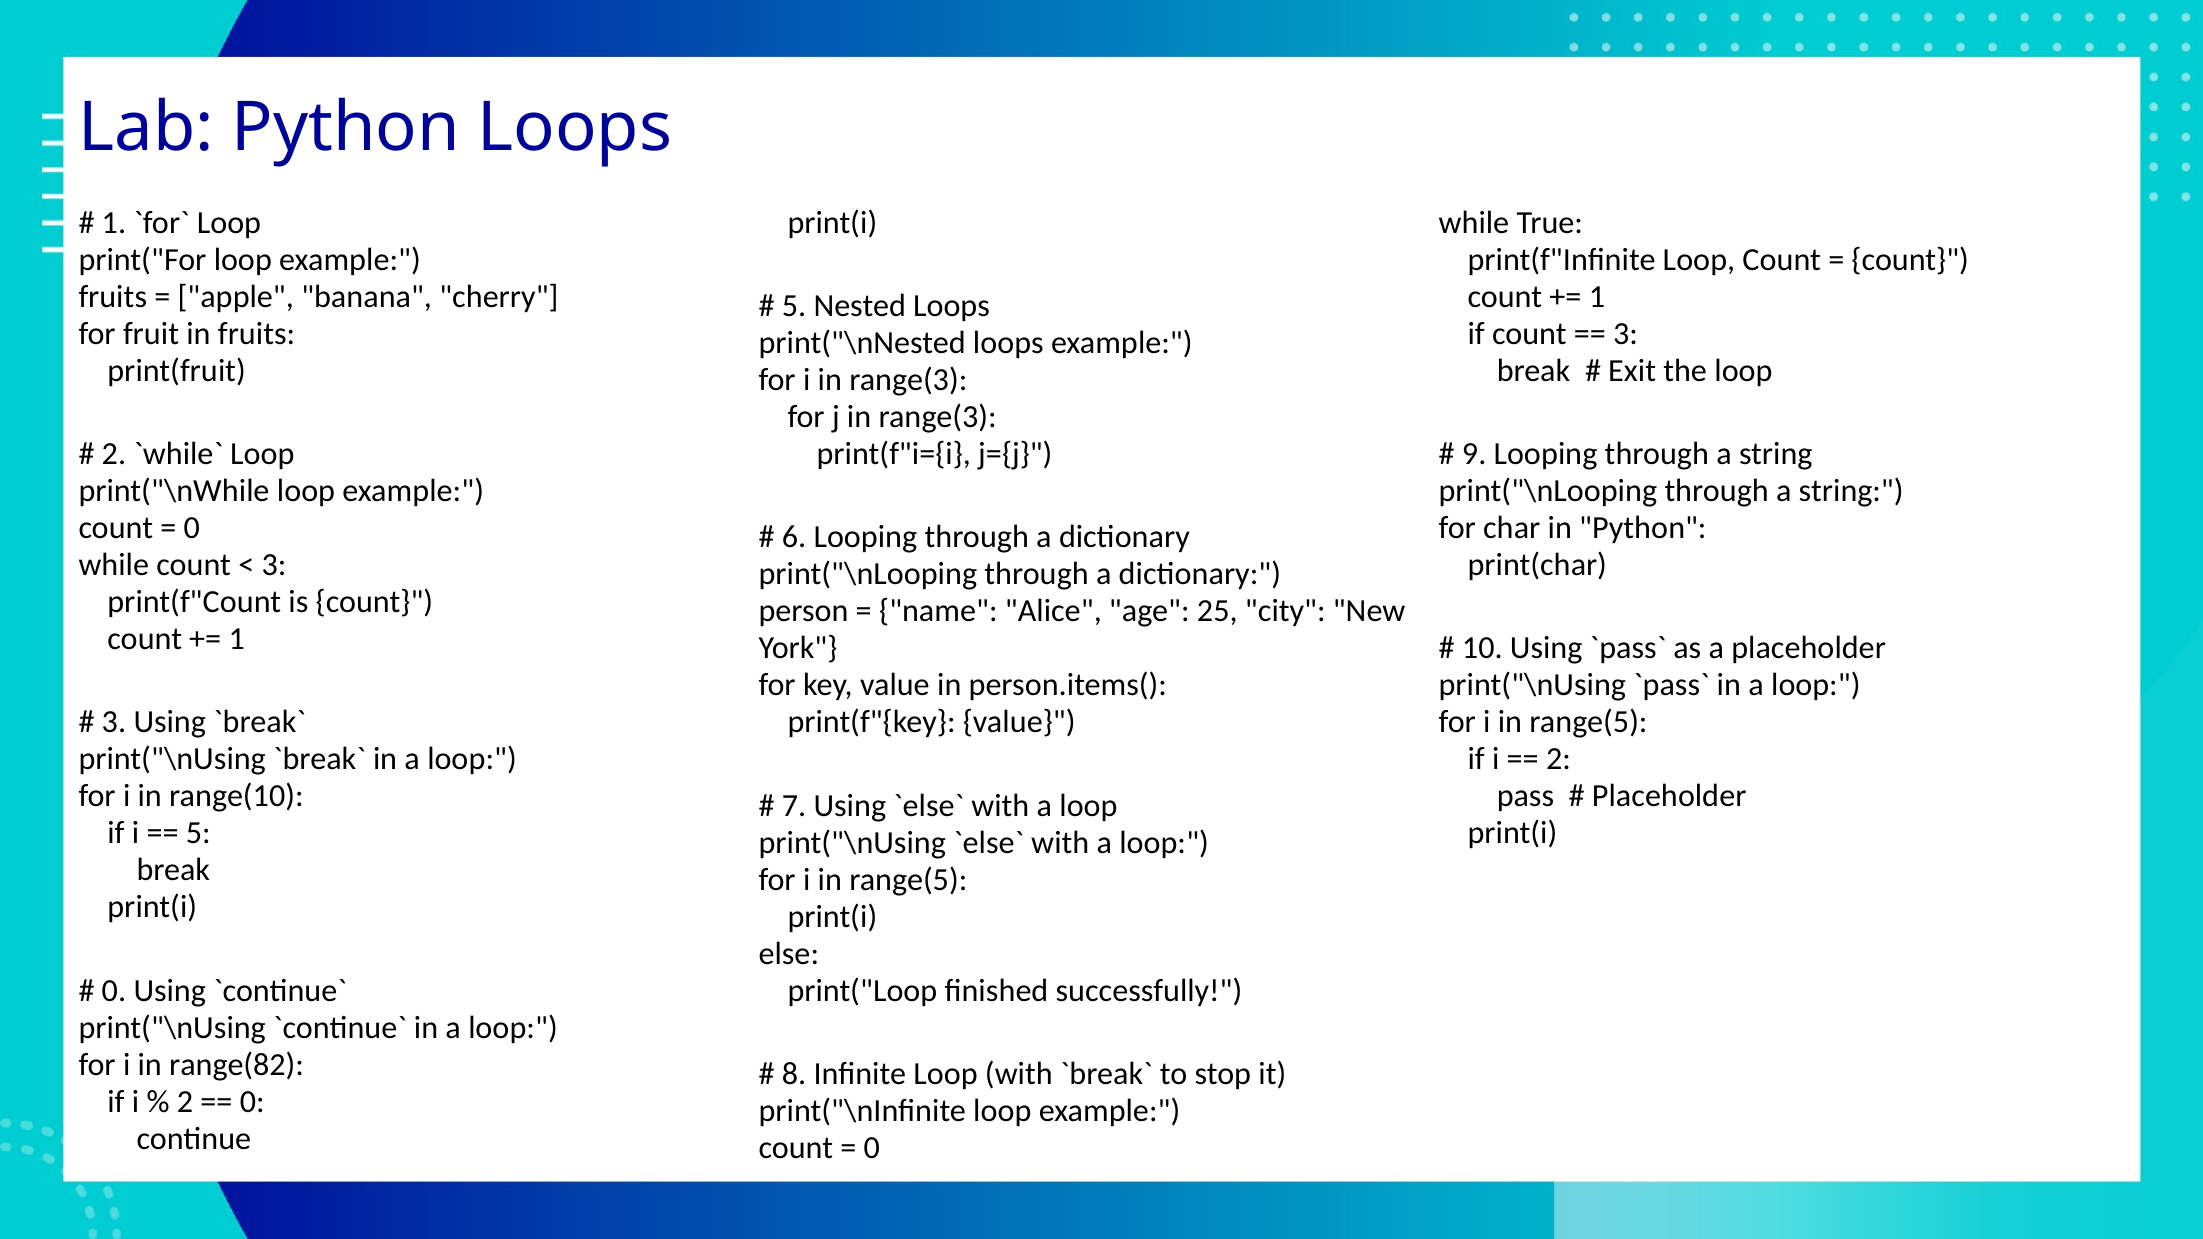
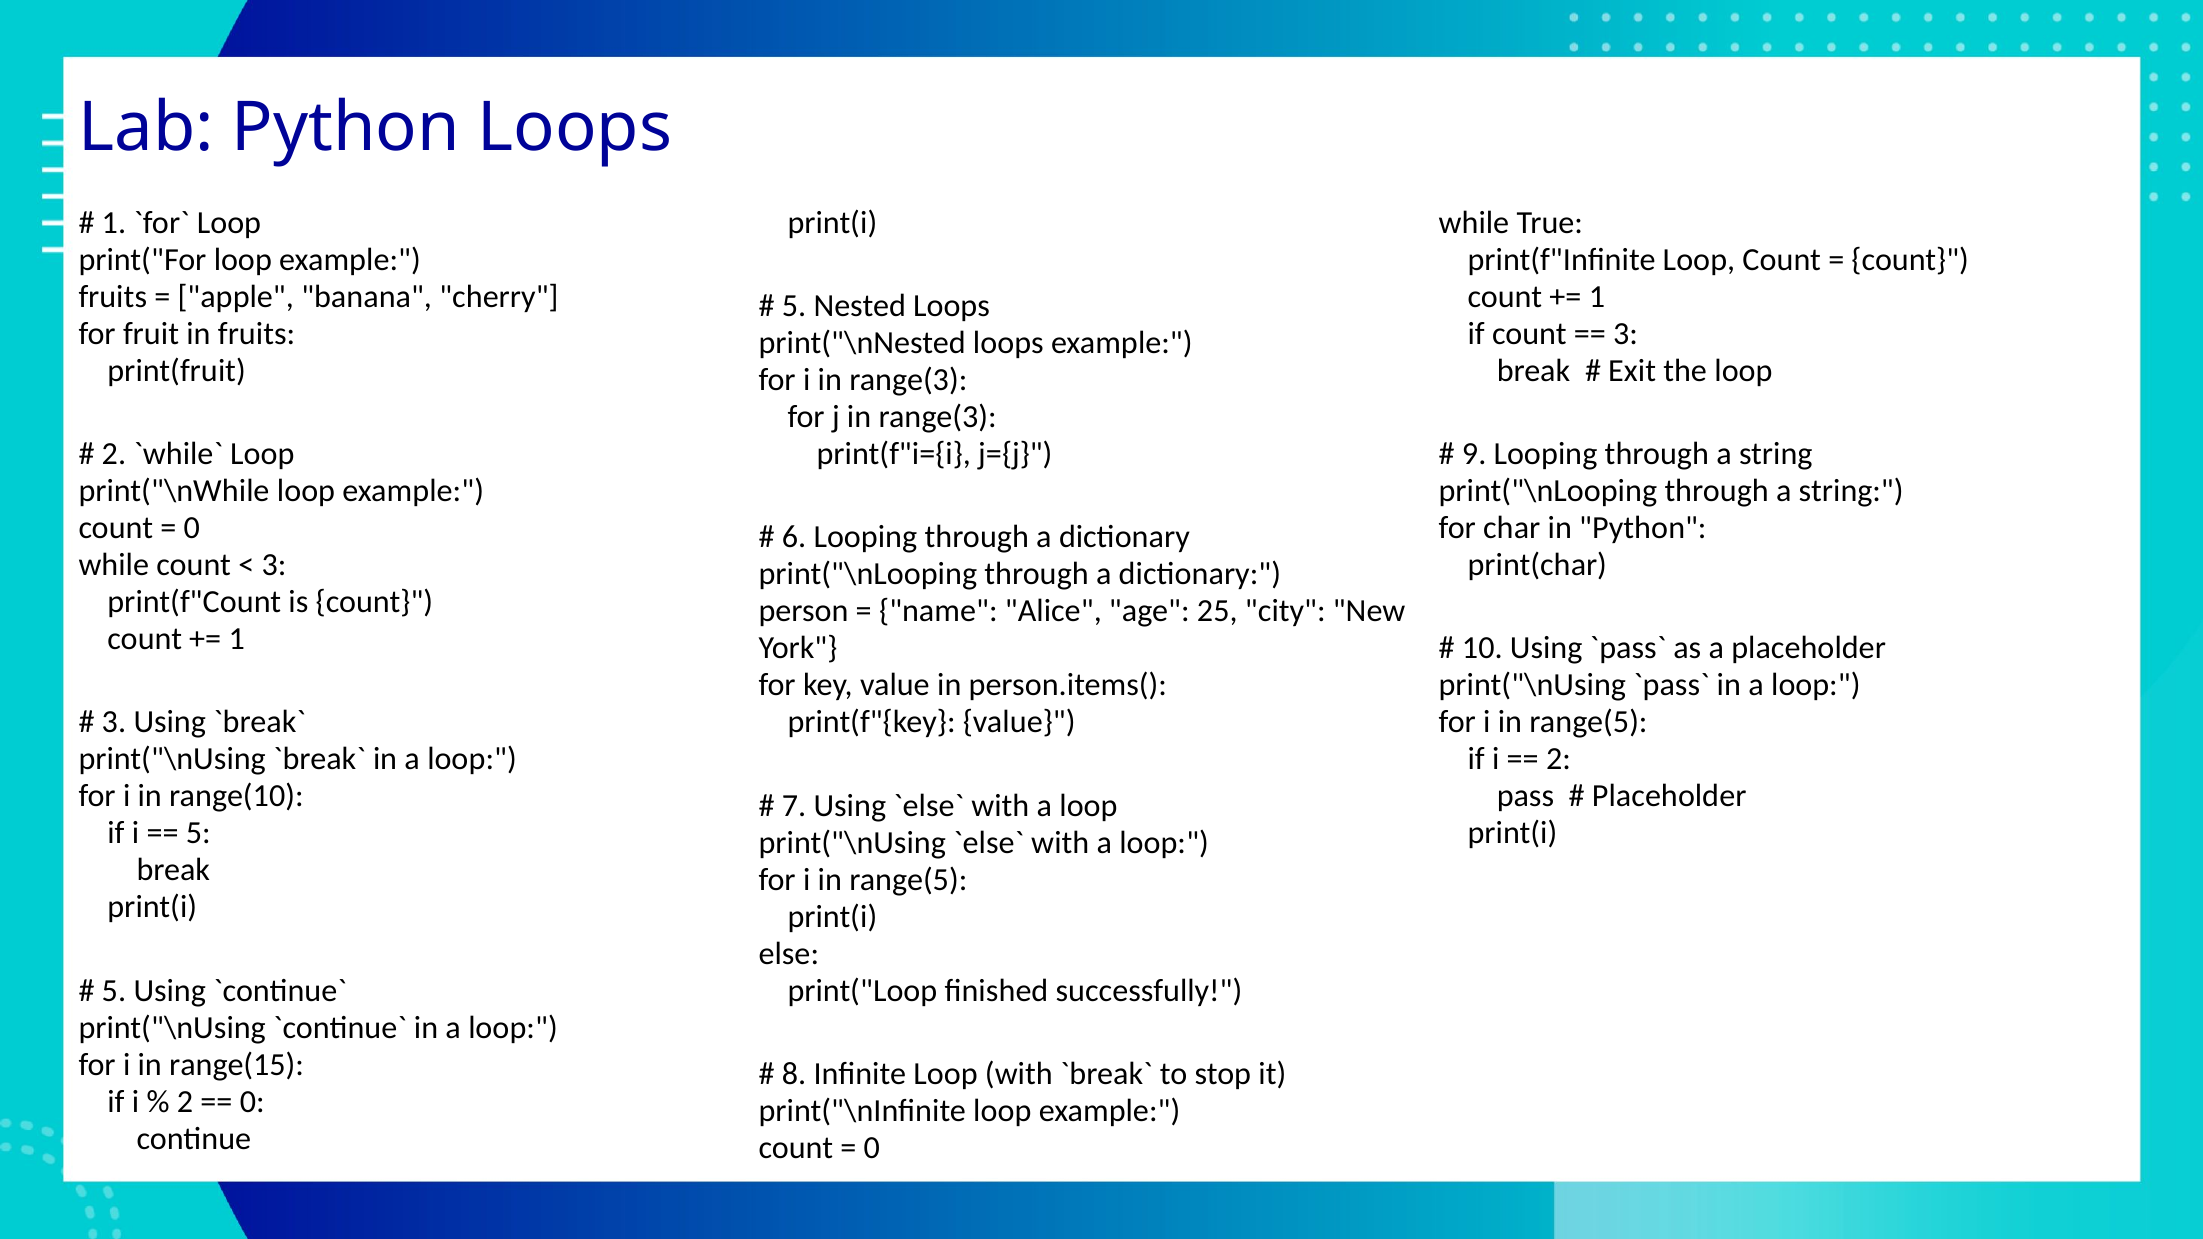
0: 0 -> 5 (114, 991)
range(82: range(82 -> range(15 (237, 1065)
